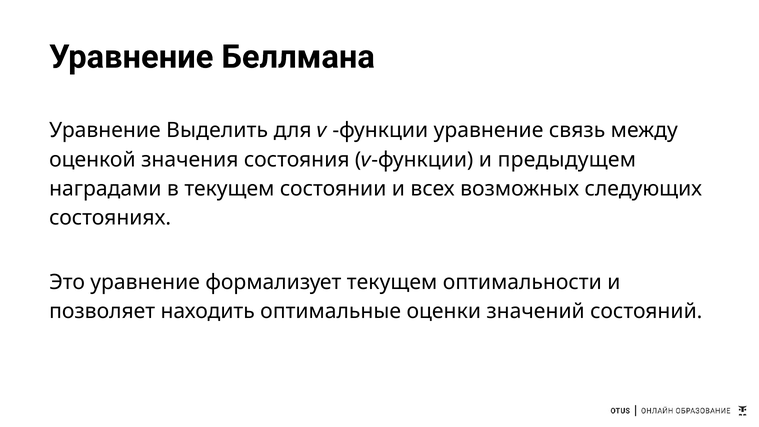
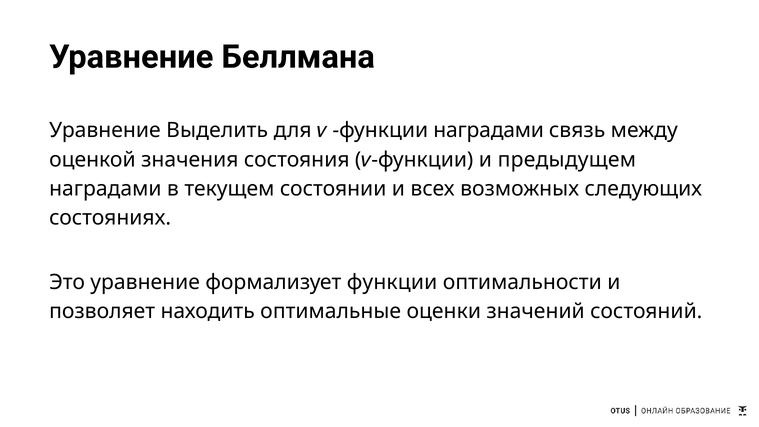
функции уравнение: уравнение -> наградами (489, 130)
формализует текущем: текущем -> функции (392, 282)
